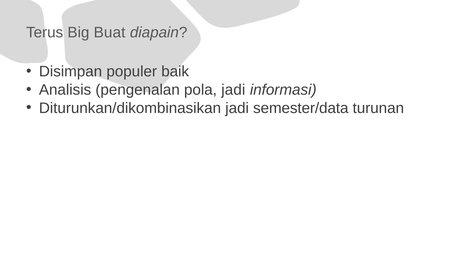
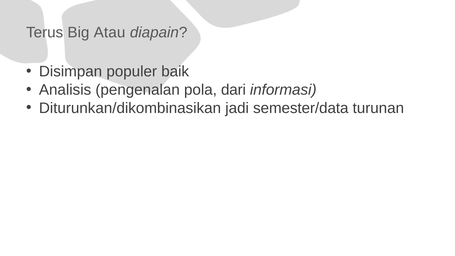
Buat: Buat -> Atau (110, 33)
pola jadi: jadi -> dari (233, 90)
